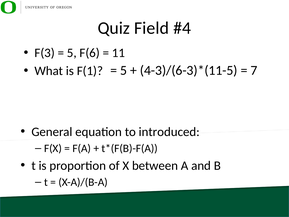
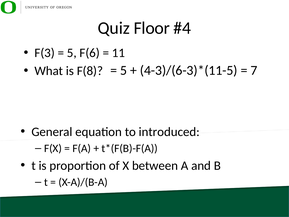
Field: Field -> Floor (152, 28)
F(1: F(1 -> F(8 (90, 71)
